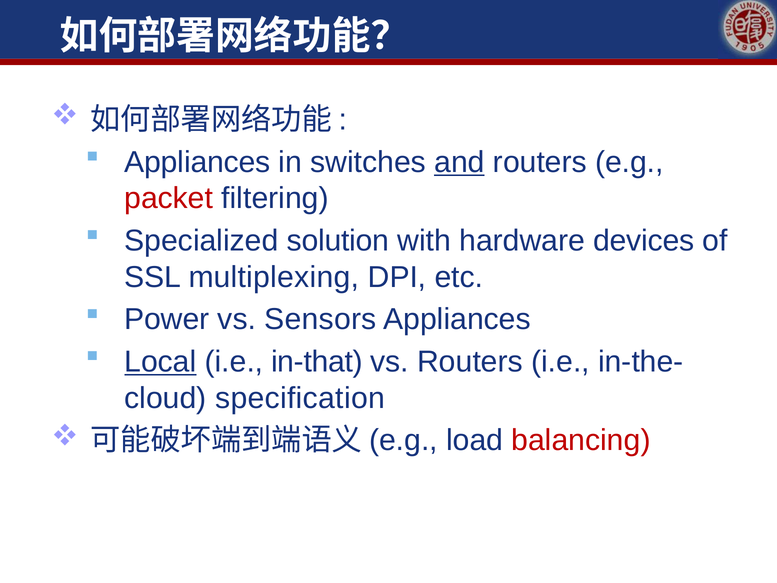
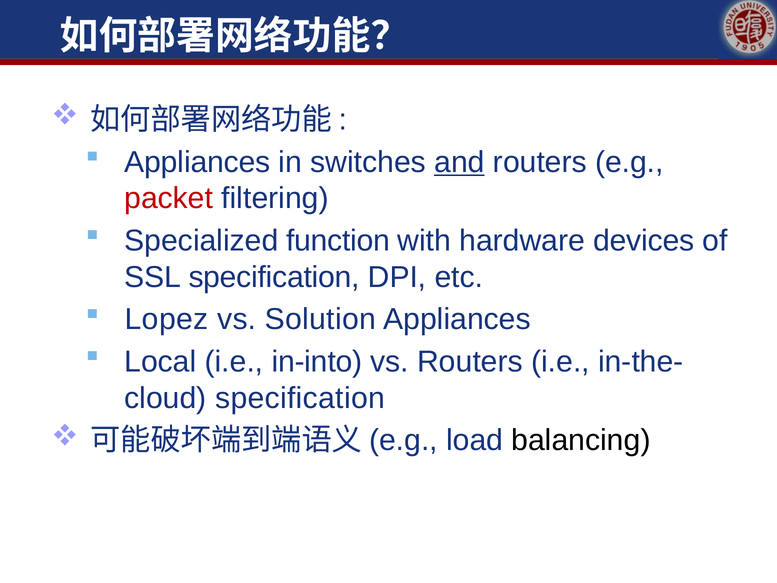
solution: solution -> function (338, 241)
SSL multiplexing: multiplexing -> specification (274, 277)
Power: Power -> Lopez (167, 319)
Sensors: Sensors -> Solution (320, 319)
Local underline: present -> none (160, 362)
in-that: in-that -> in-into (317, 362)
balancing colour: red -> black (581, 440)
